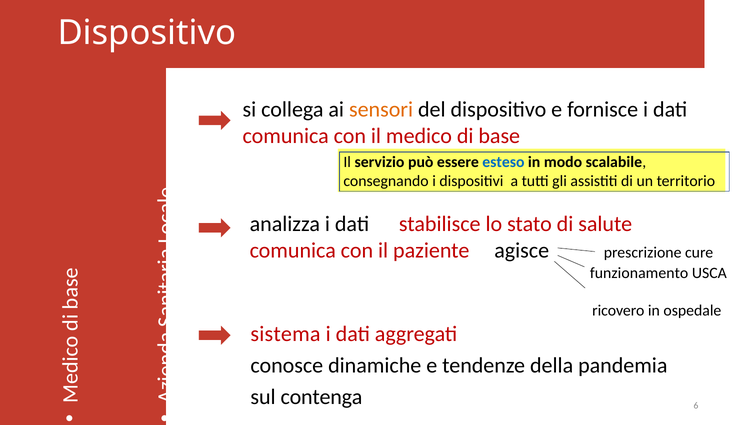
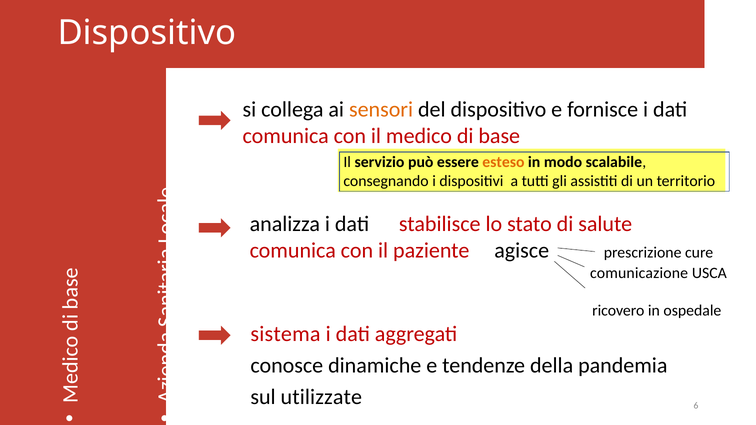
esteso colour: blue -> orange (503, 162)
funzionamento: funzionamento -> comunicazione (639, 273)
contenga: contenga -> utilizzate (321, 397)
